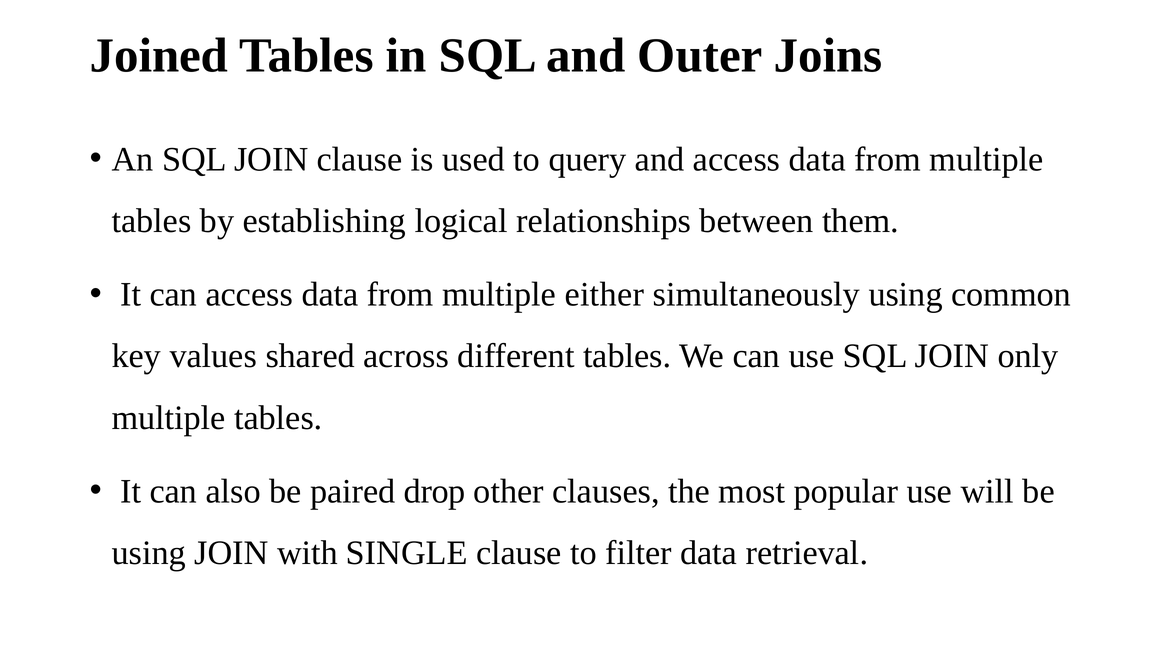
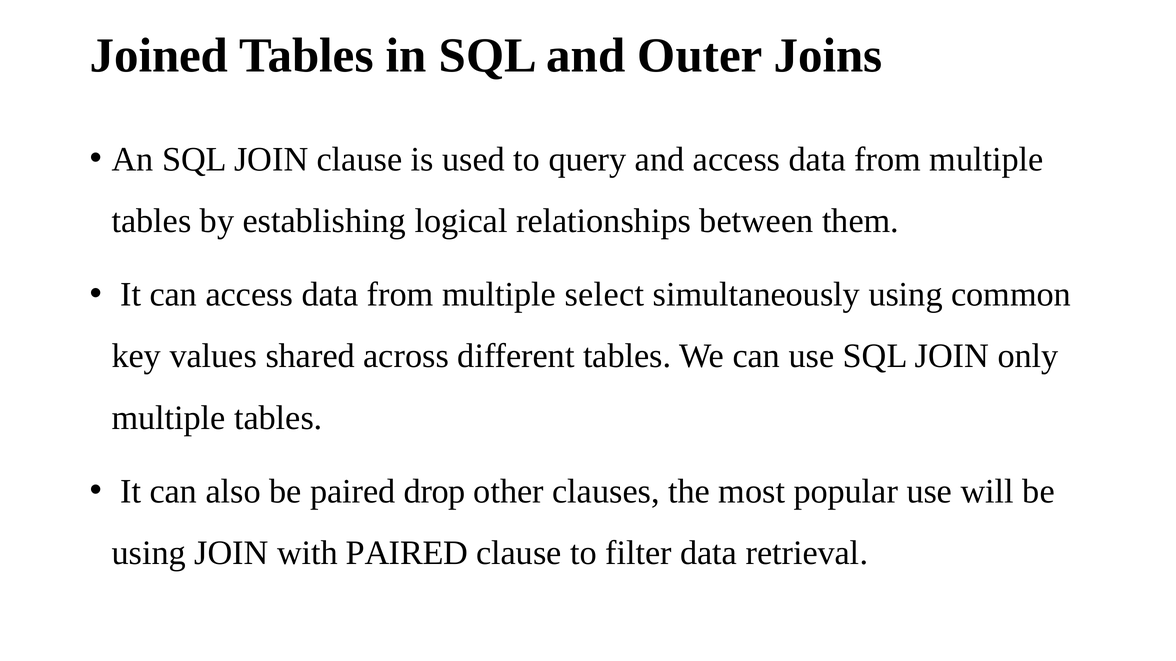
either: either -> select (604, 295)
with SINGLE: SINGLE -> PAIRED (407, 553)
